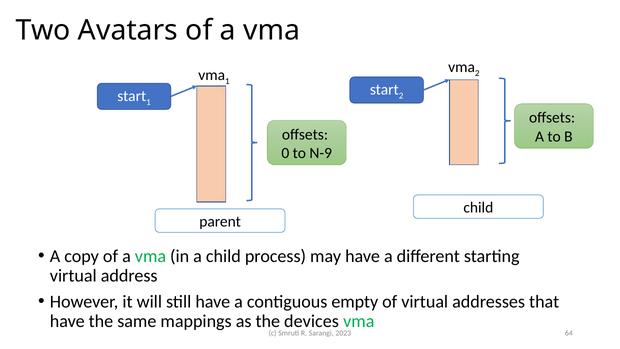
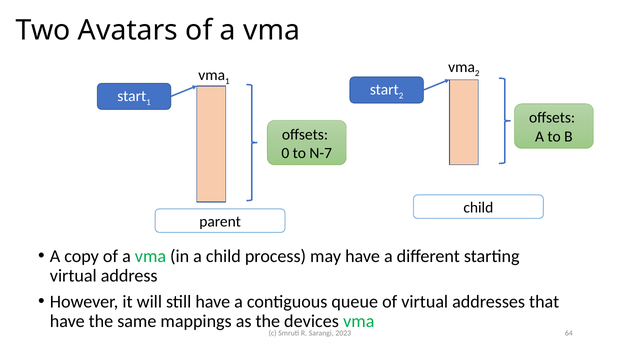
N-9: N-9 -> N-7 (321, 153)
empty: empty -> queue (355, 301)
